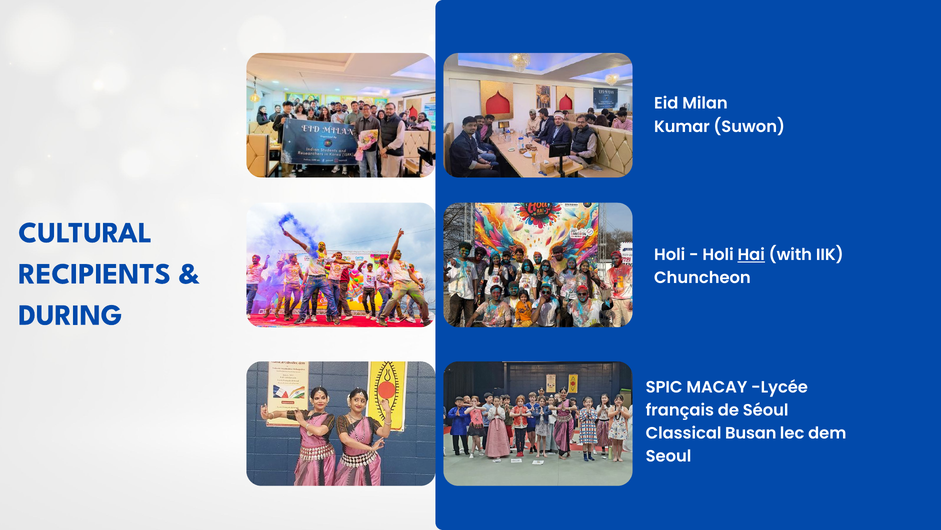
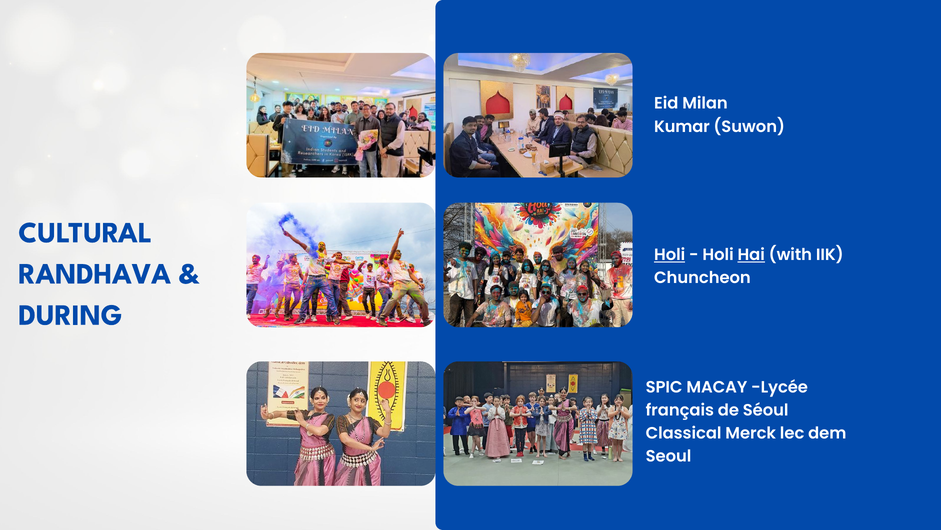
Holi underline: none -> present (670, 254)
RECIPIENTS: RECIPIENTS -> RANDHAVA (95, 273)
Busan: Busan -> Merck (751, 433)
